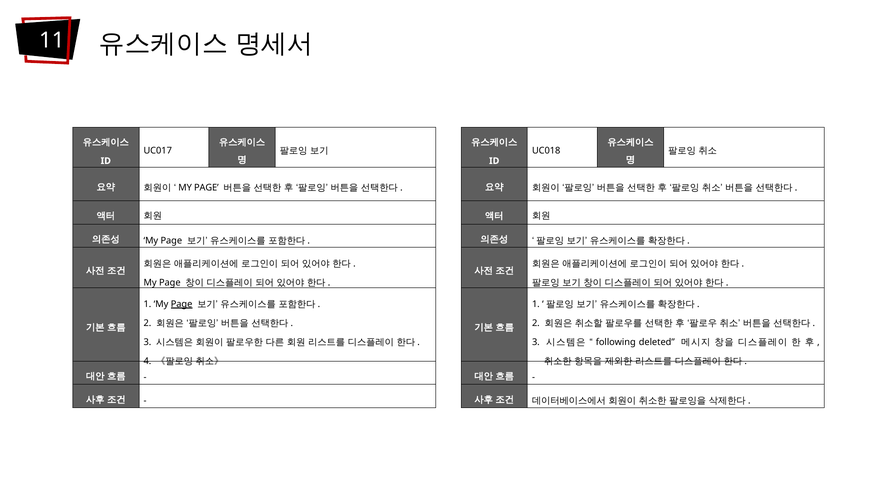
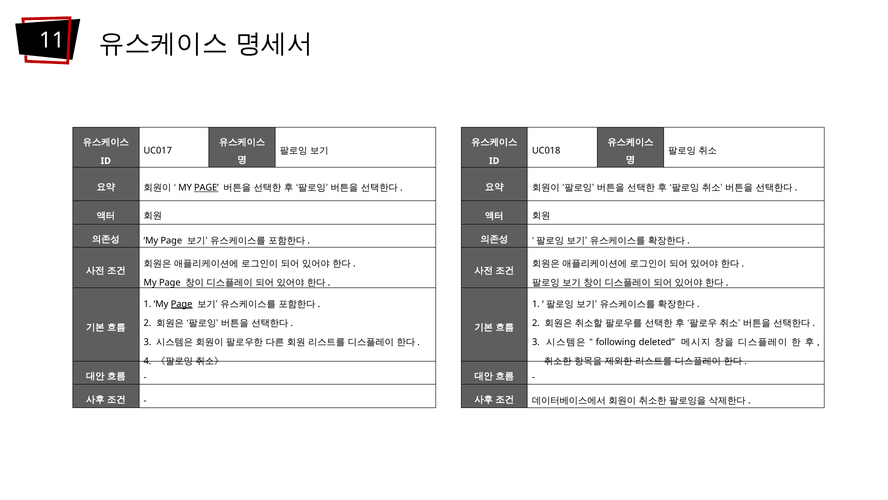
PAGE underline: none -> present (206, 187)
